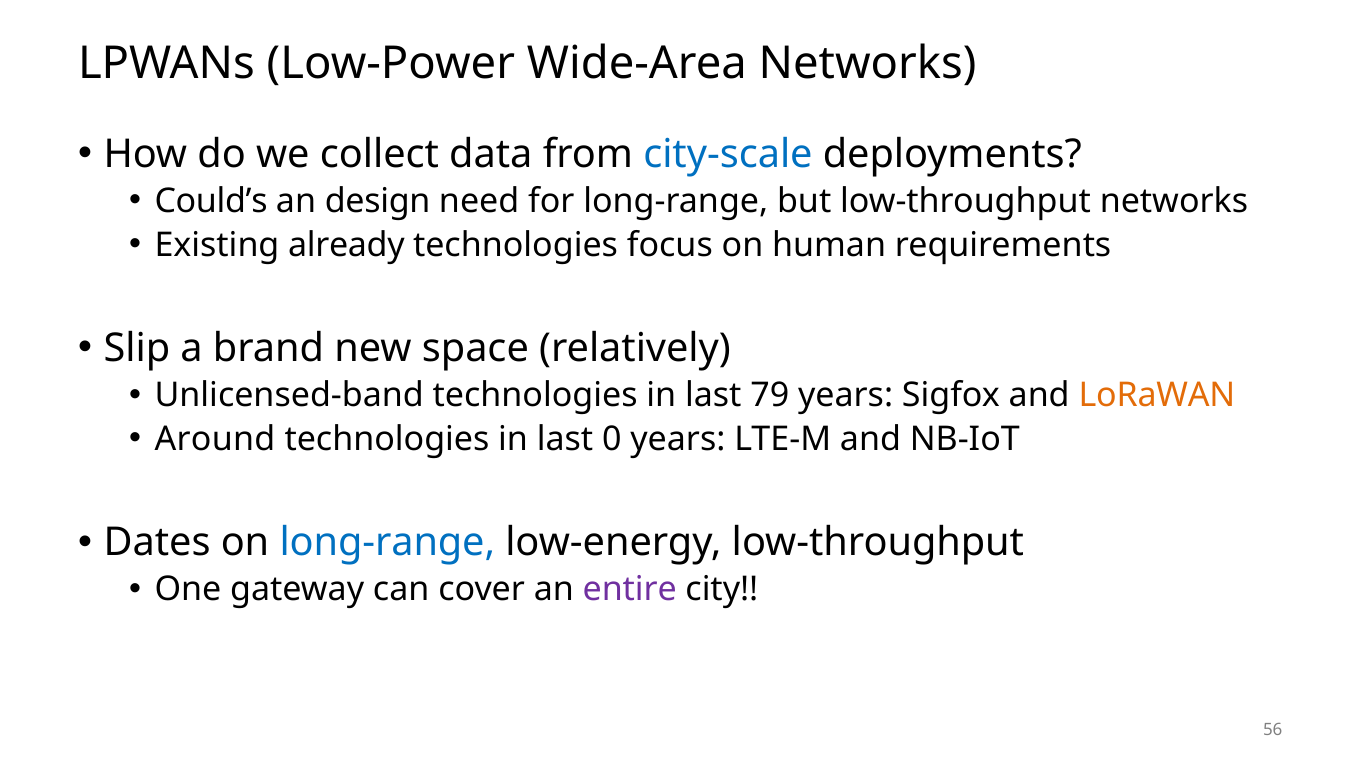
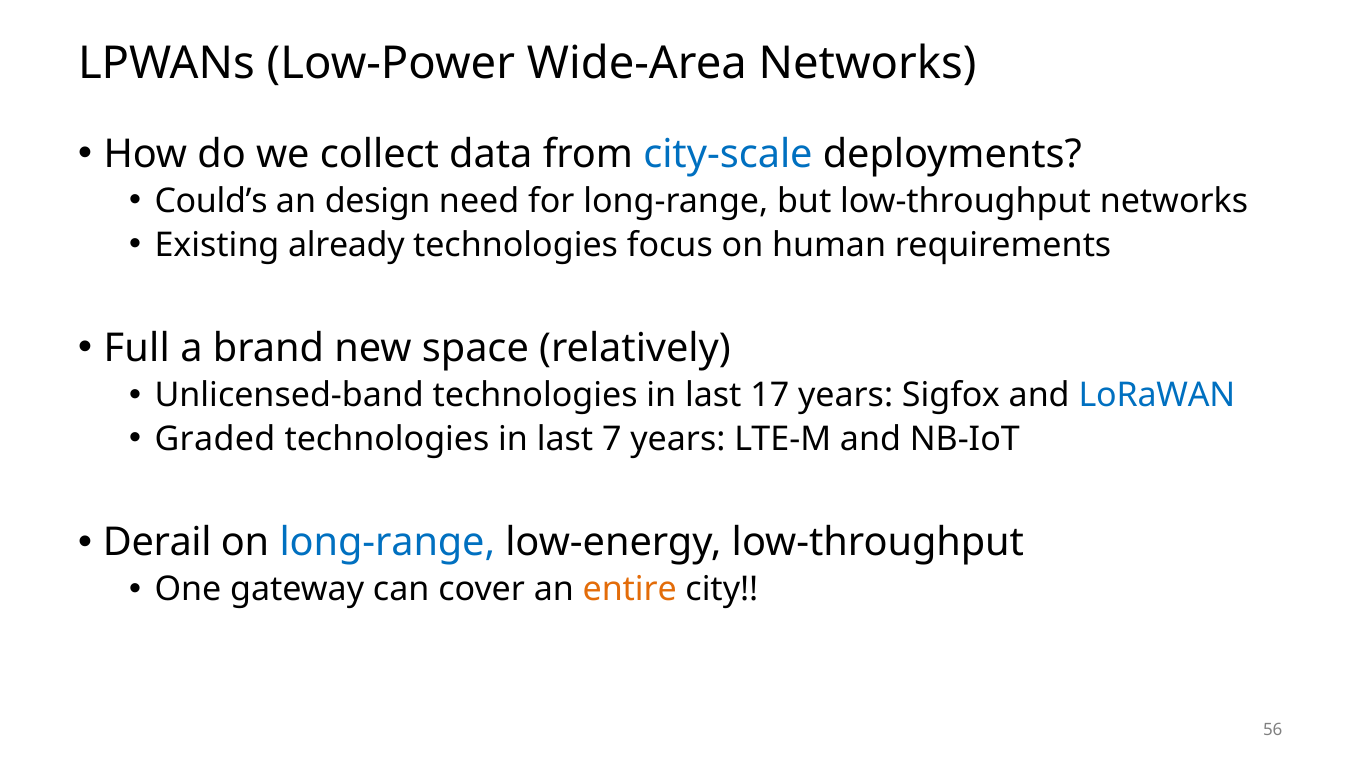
Slip: Slip -> Full (137, 348)
79: 79 -> 17 (770, 395)
LoRaWAN colour: orange -> blue (1157, 395)
Around: Around -> Graded (215, 439)
0: 0 -> 7 (612, 439)
Dates: Dates -> Derail (157, 542)
entire colour: purple -> orange (630, 589)
